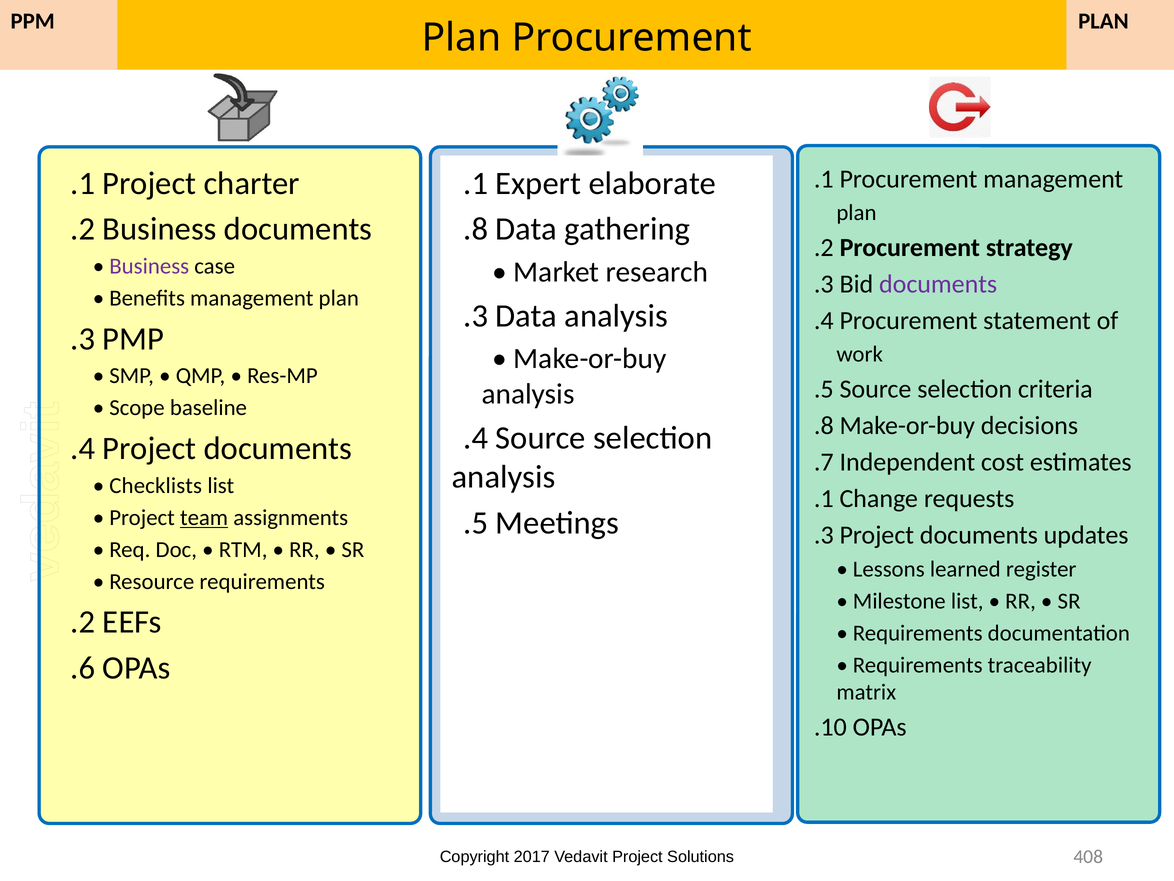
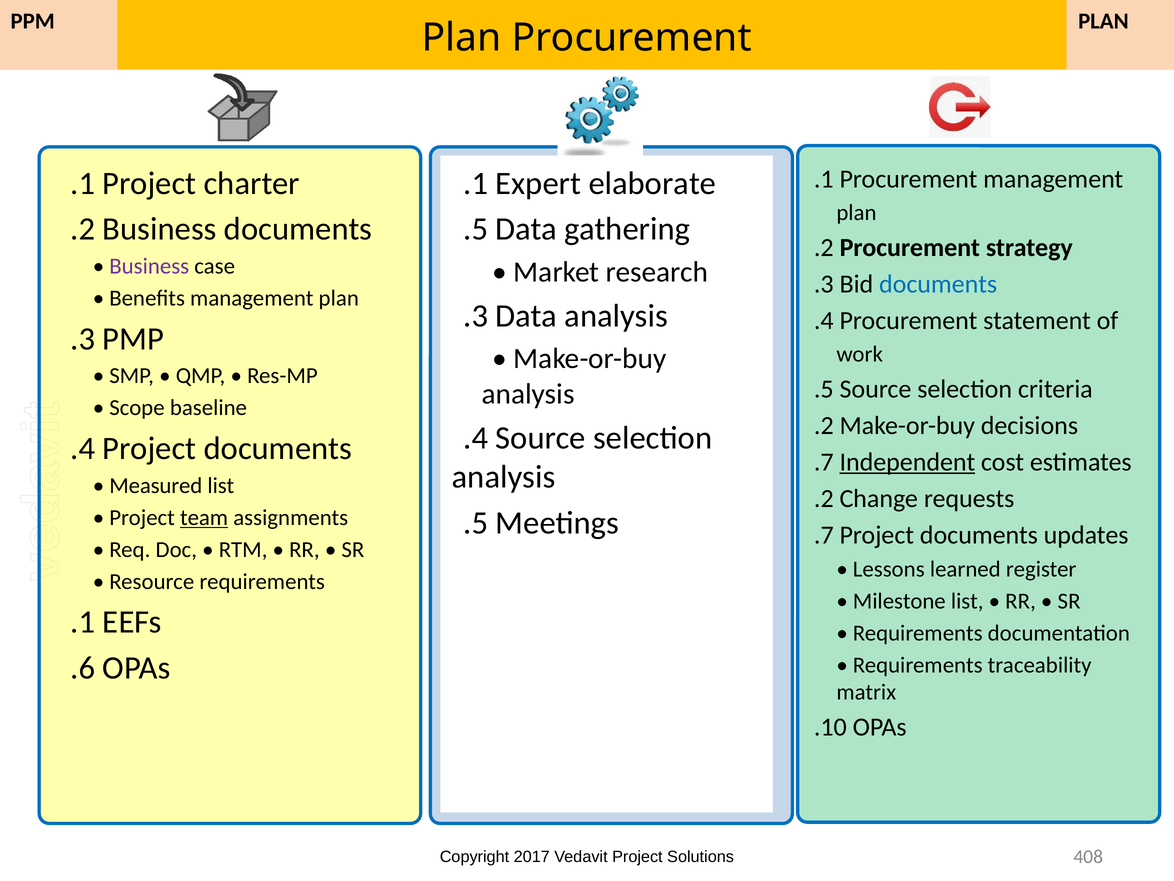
.8: .8 -> .5 (476, 229)
documents colour: purple -> blue (938, 284)
.8: .8 -> .2 (824, 425)
Independent underline: none -> present (907, 462)
Checklists: Checklists -> Measured (156, 485)
.1: .1 -> .2 (824, 498)
.3: .3 -> .7 (824, 535)
.2: .2 -> .1 (83, 622)
